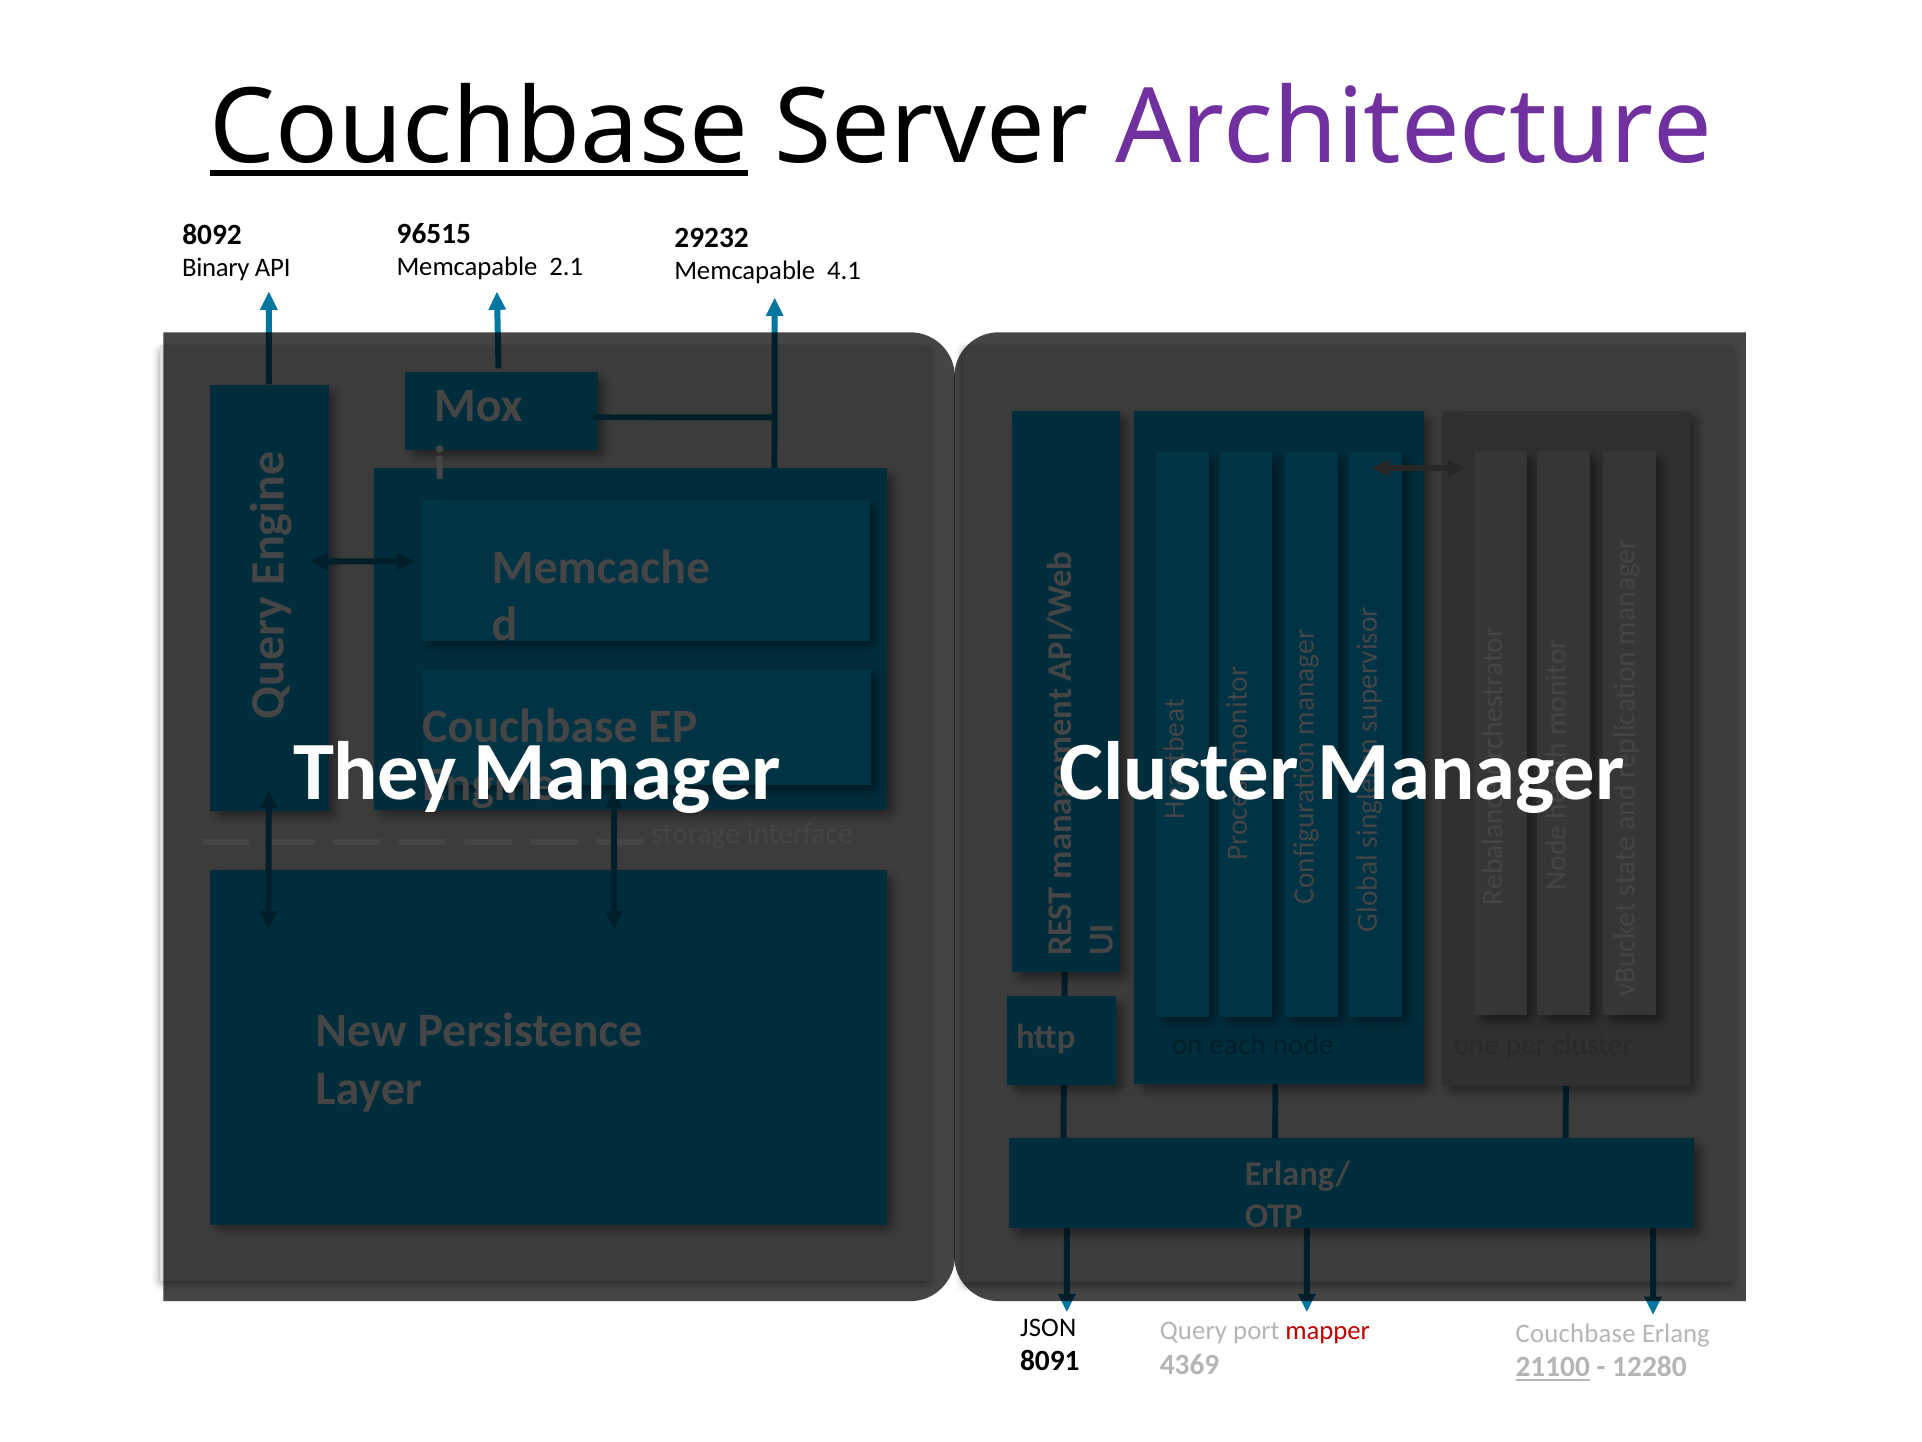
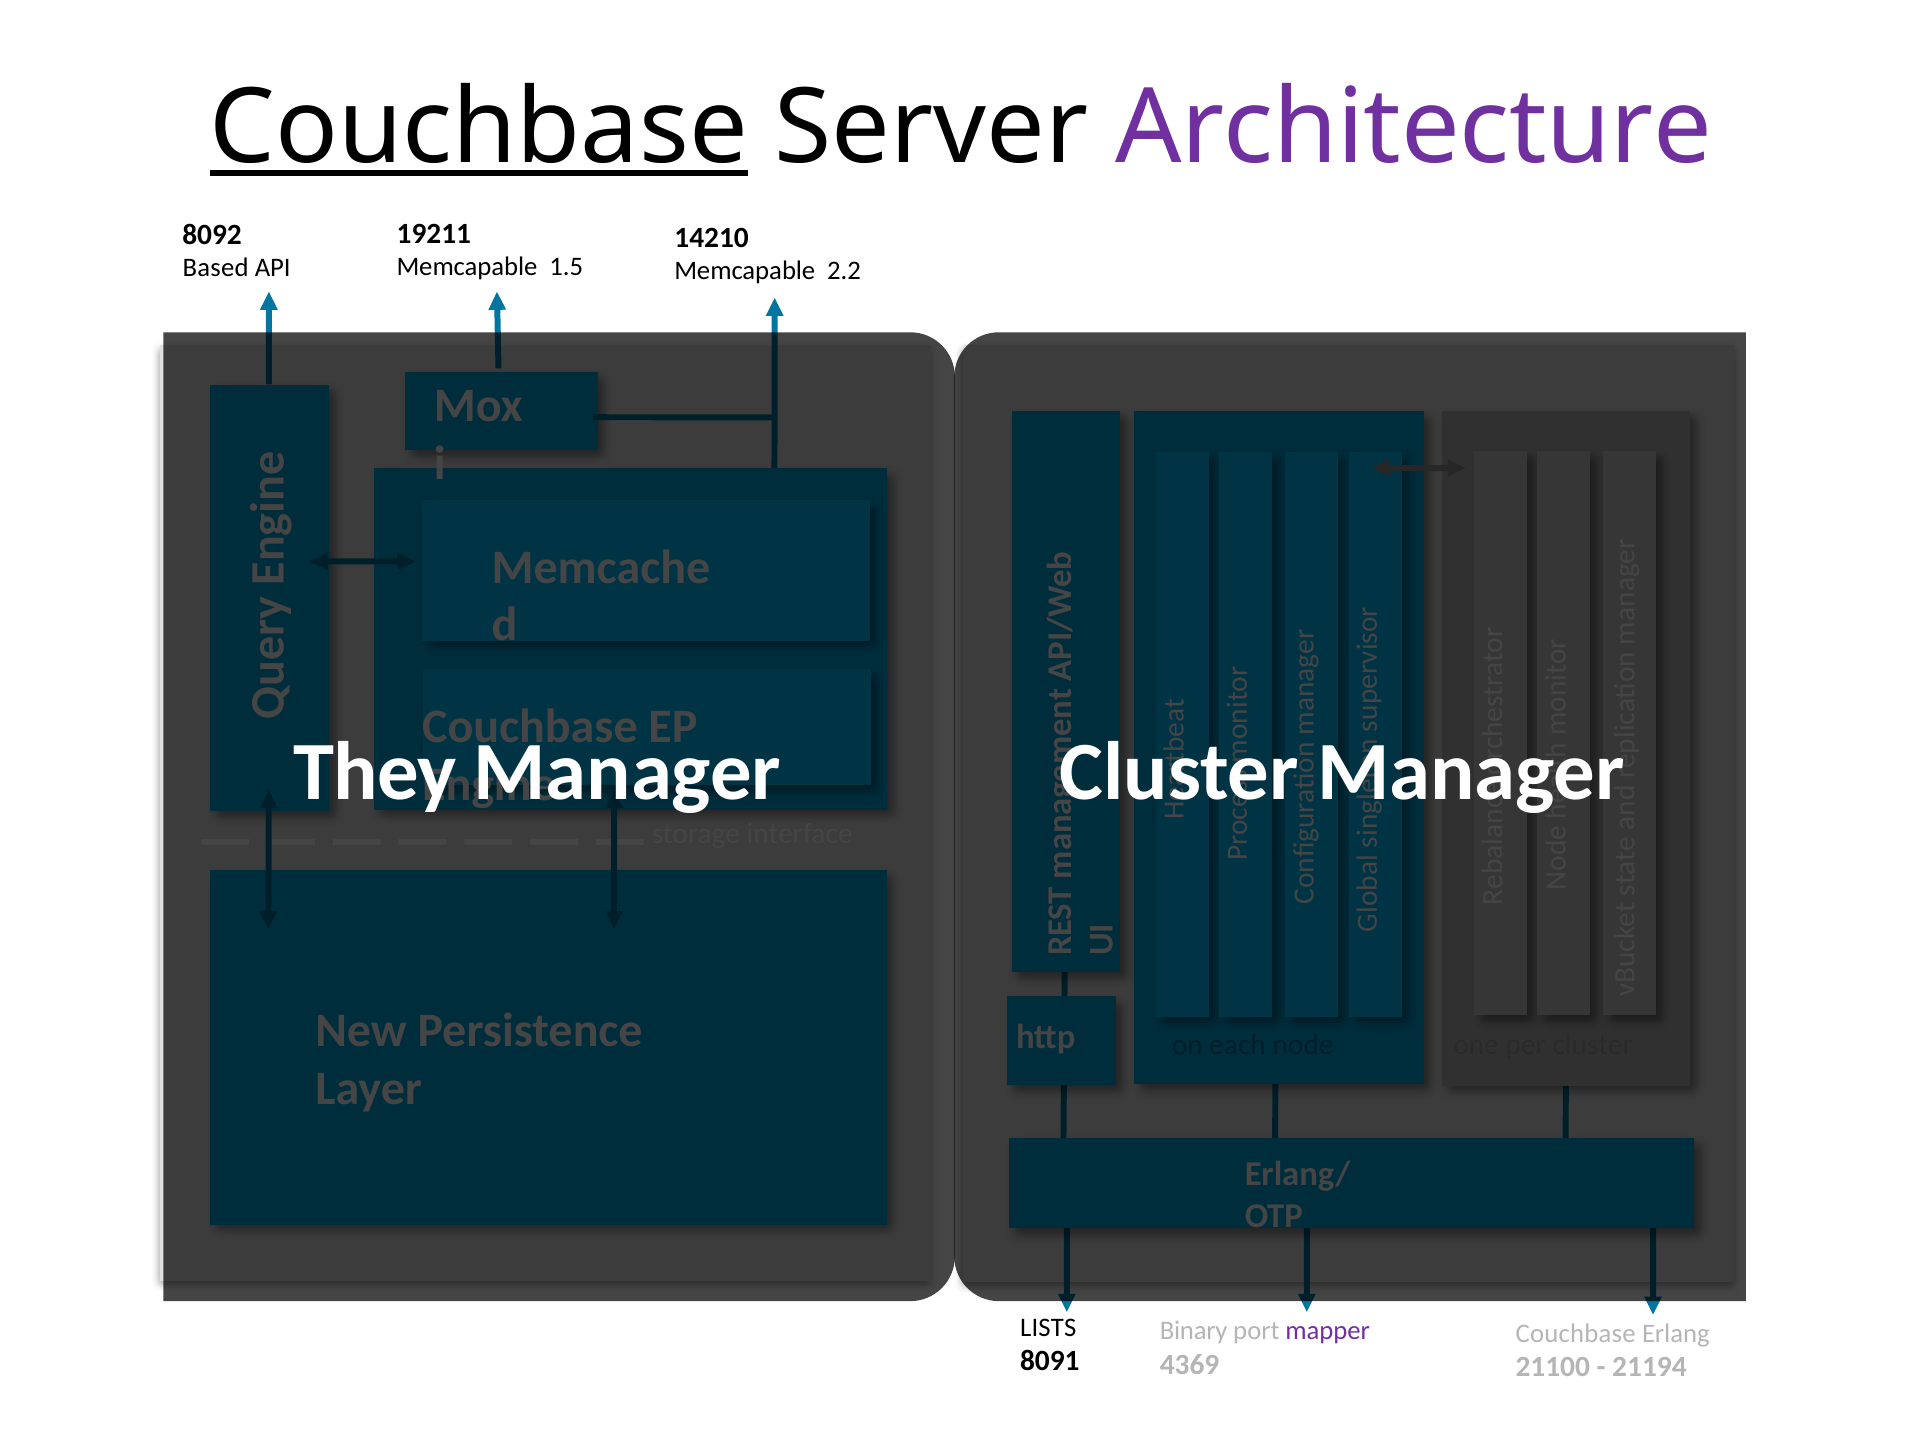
96515: 96515 -> 19211 (434, 234)
29232: 29232 -> 14210 (712, 237)
2.1: 2.1 -> 1.5 (566, 267)
Binary: Binary -> Based (216, 268)
4.1: 4.1 -> 2.2 (844, 271)
JSON: JSON -> LISTS (1048, 1327)
Query: Query -> Binary (1194, 1330)
mapper colour: red -> purple (1328, 1330)
21100 underline: present -> none (1553, 1367)
12280: 12280 -> 21194 (1649, 1367)
